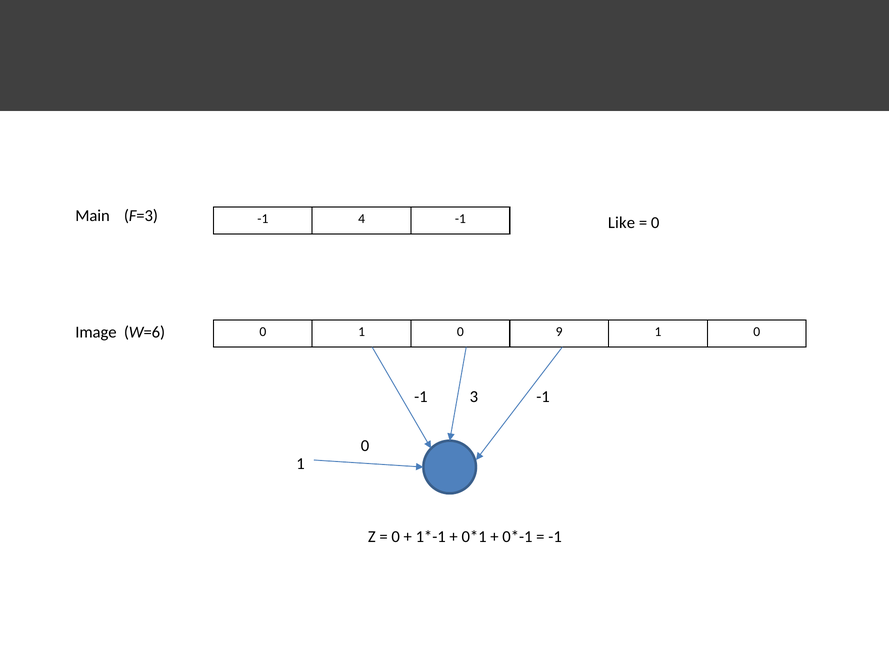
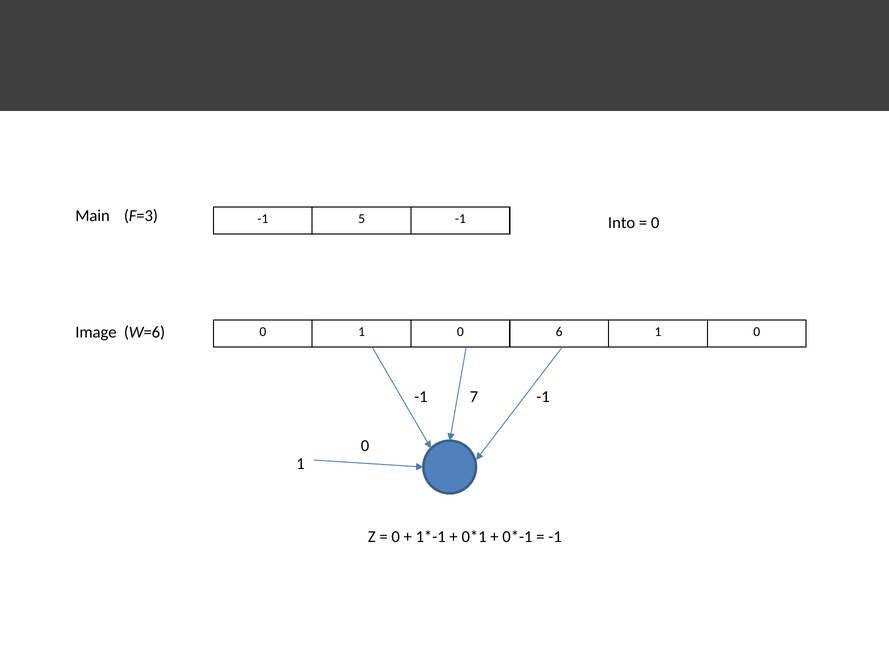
4: 4 -> 5 (362, 219)
Like: Like -> Into (622, 222)
9: 9 -> 6 (559, 332)
3: 3 -> 7 (474, 396)
